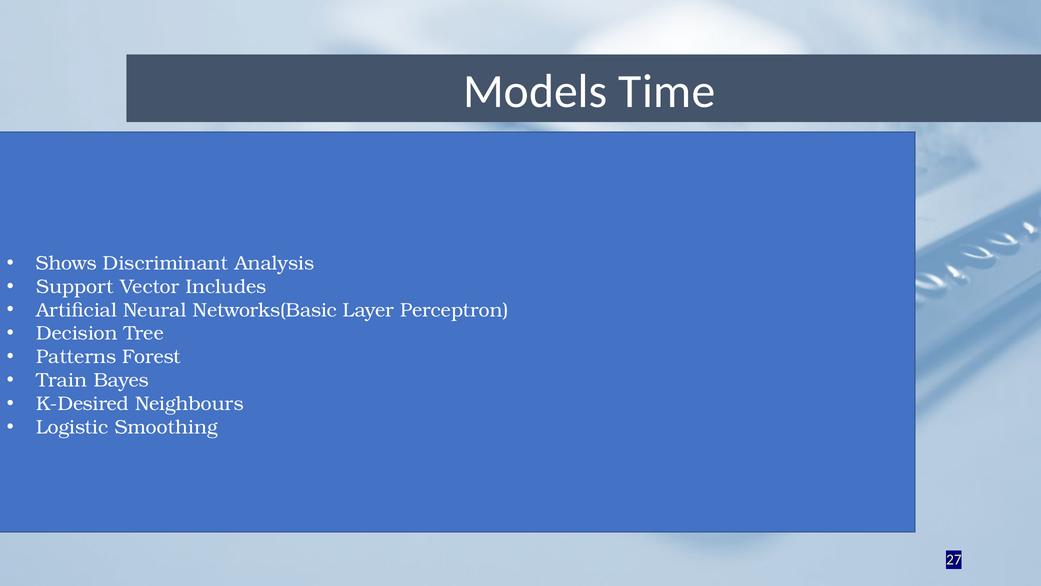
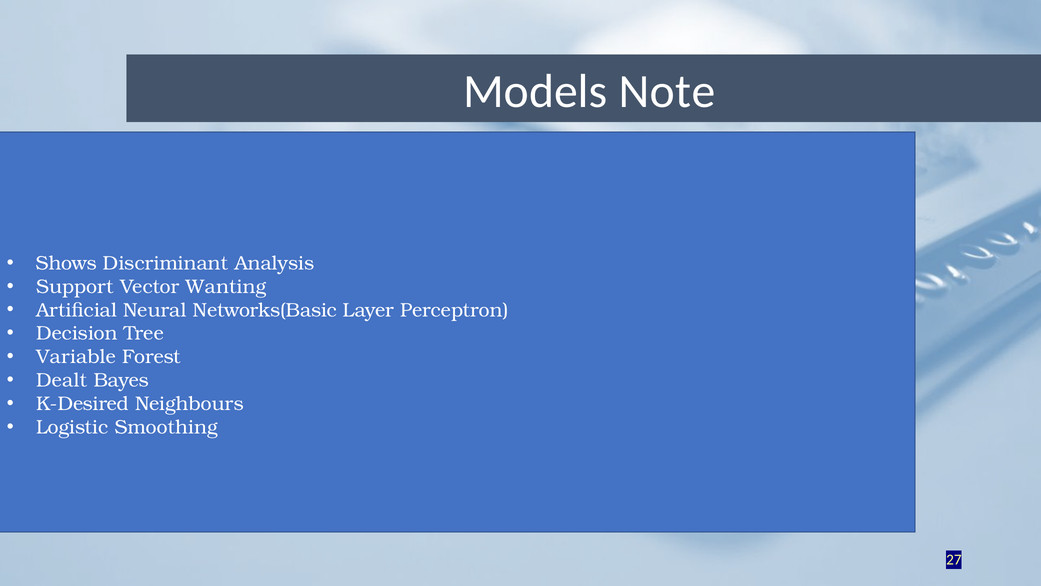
Time: Time -> Note (667, 92)
Includes: Includes -> Wanting (226, 286)
Patterns: Patterns -> Variable (76, 357)
Train: Train -> Dealt (62, 380)
